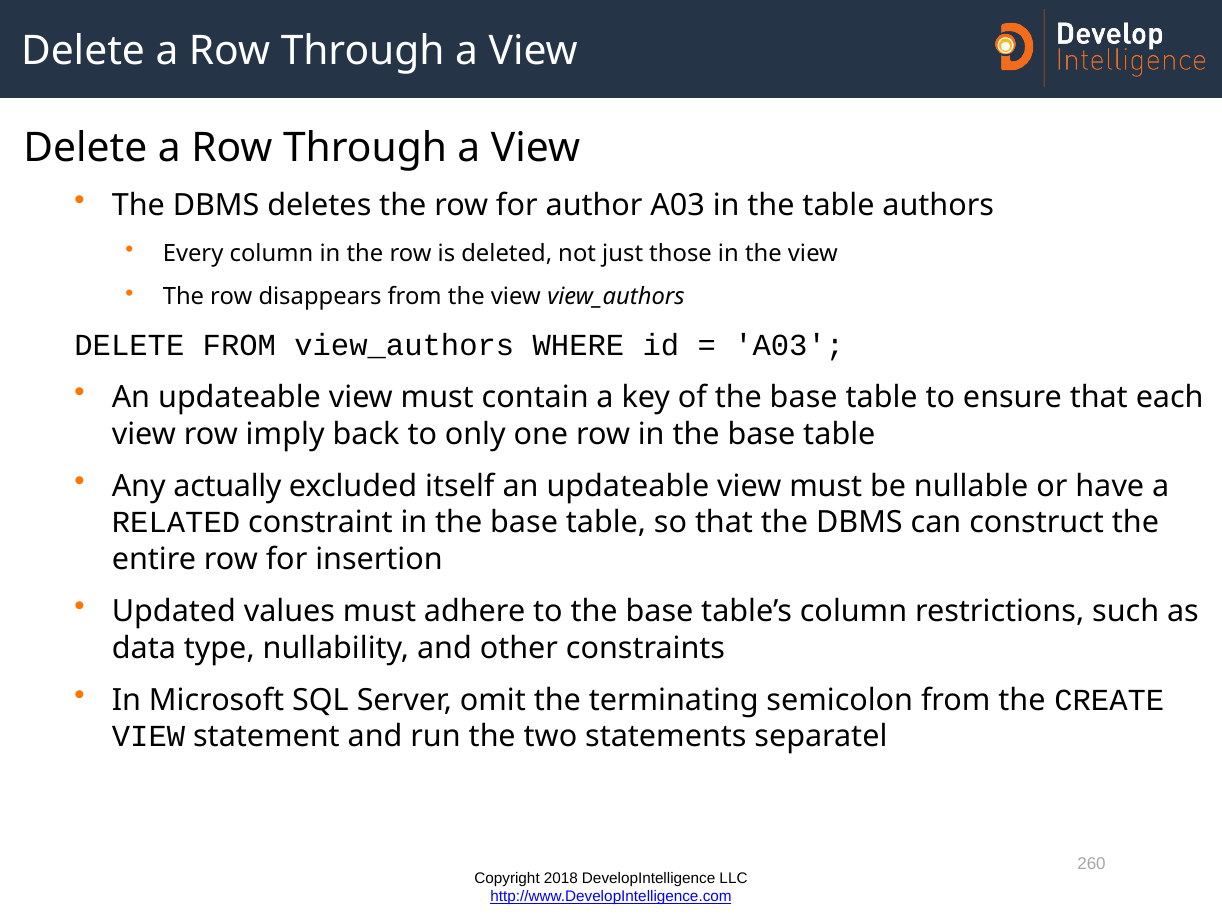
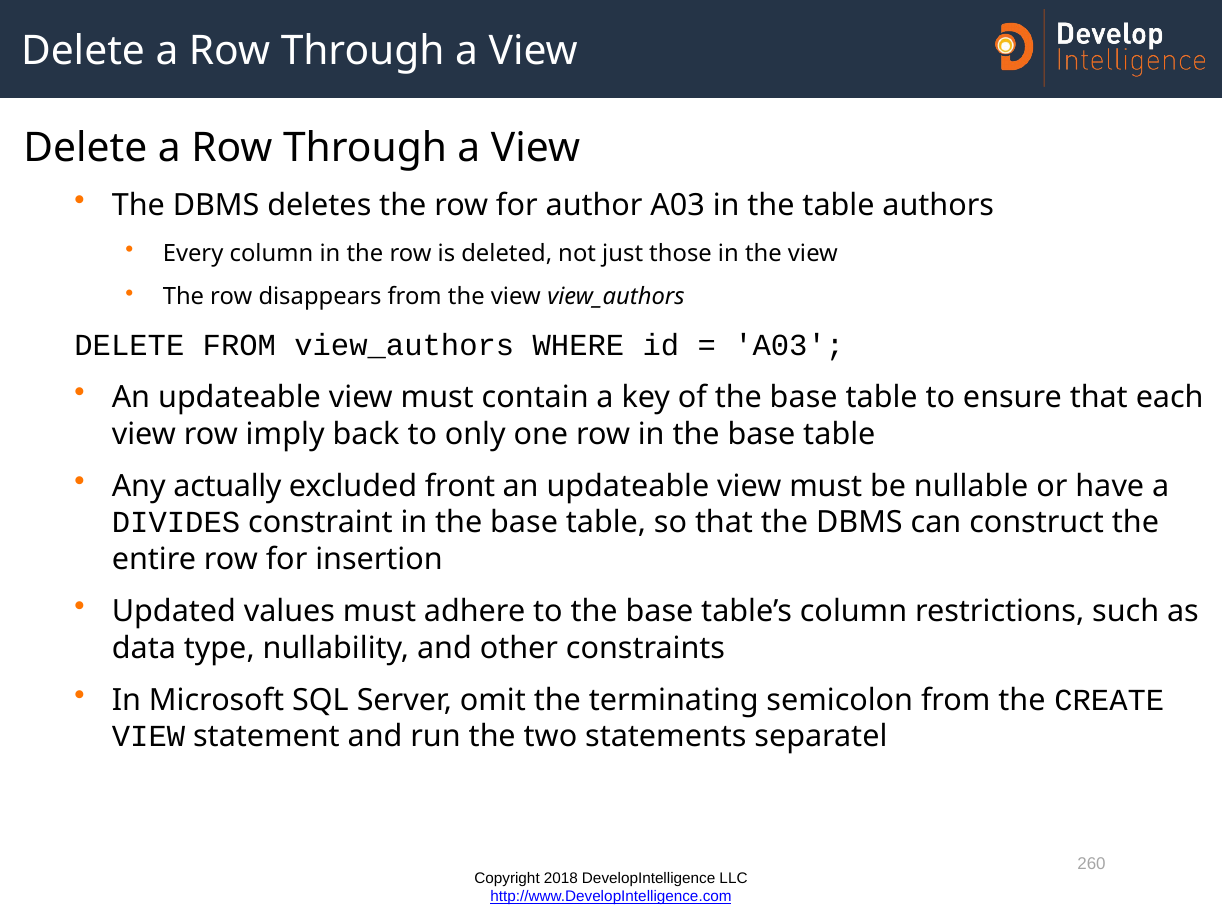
itself: itself -> front (460, 486)
RELATED: RELATED -> DIVIDES (176, 523)
